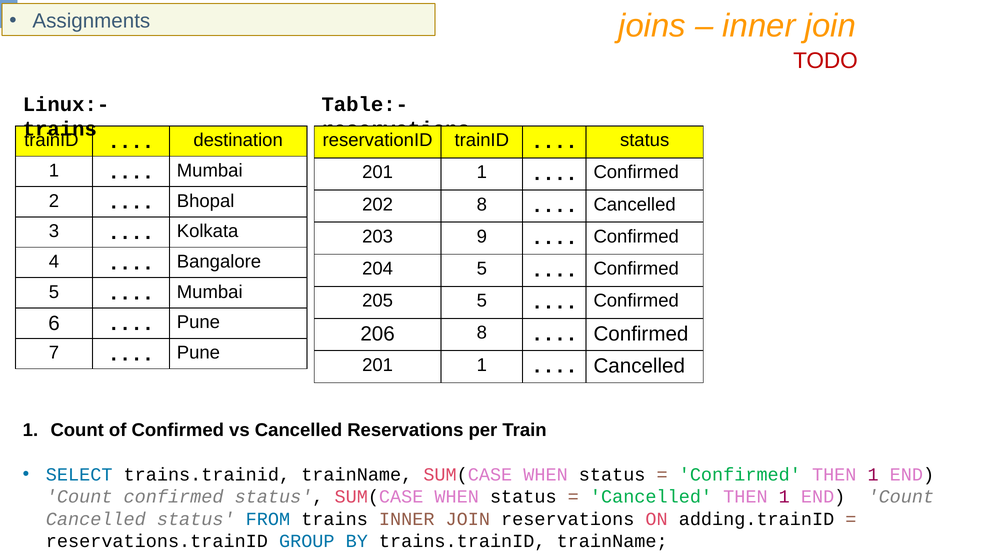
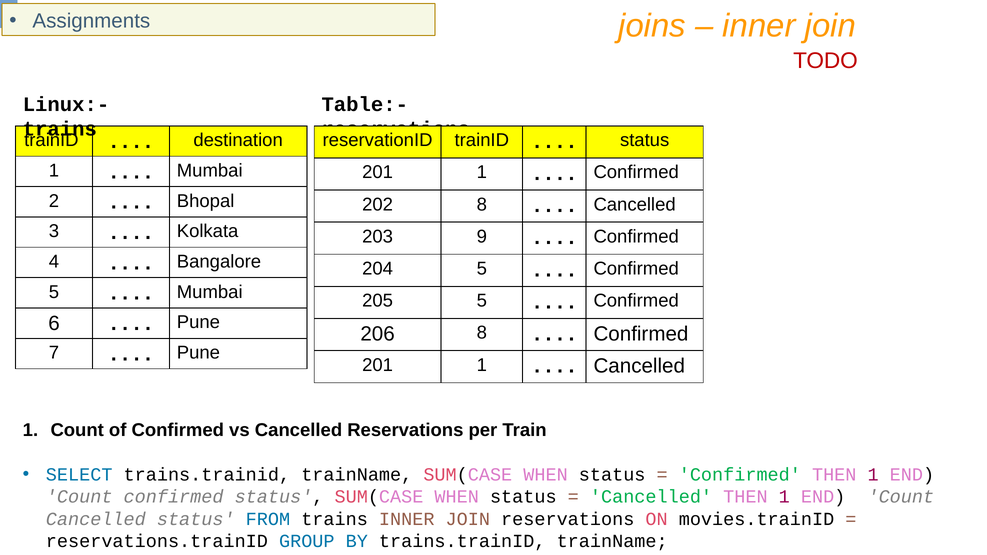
adding.trainID: adding.trainID -> movies.trainID (757, 519)
